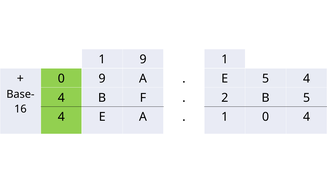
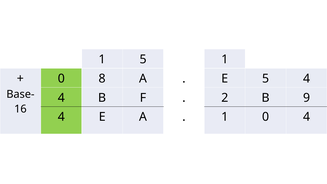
1 9: 9 -> 5 (143, 59)
0 9: 9 -> 8 (102, 79)
B 5: 5 -> 9 (307, 98)
